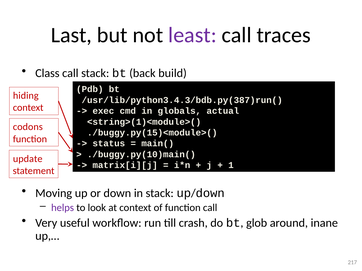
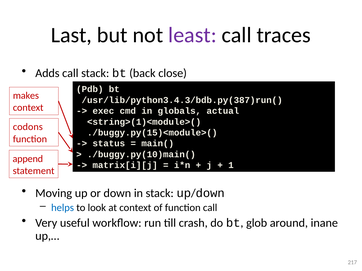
Class: Class -> Adds (47, 73)
build: build -> close (173, 73)
hiding: hiding -> makes (26, 96)
update: update -> append (28, 159)
helps colour: purple -> blue (63, 208)
